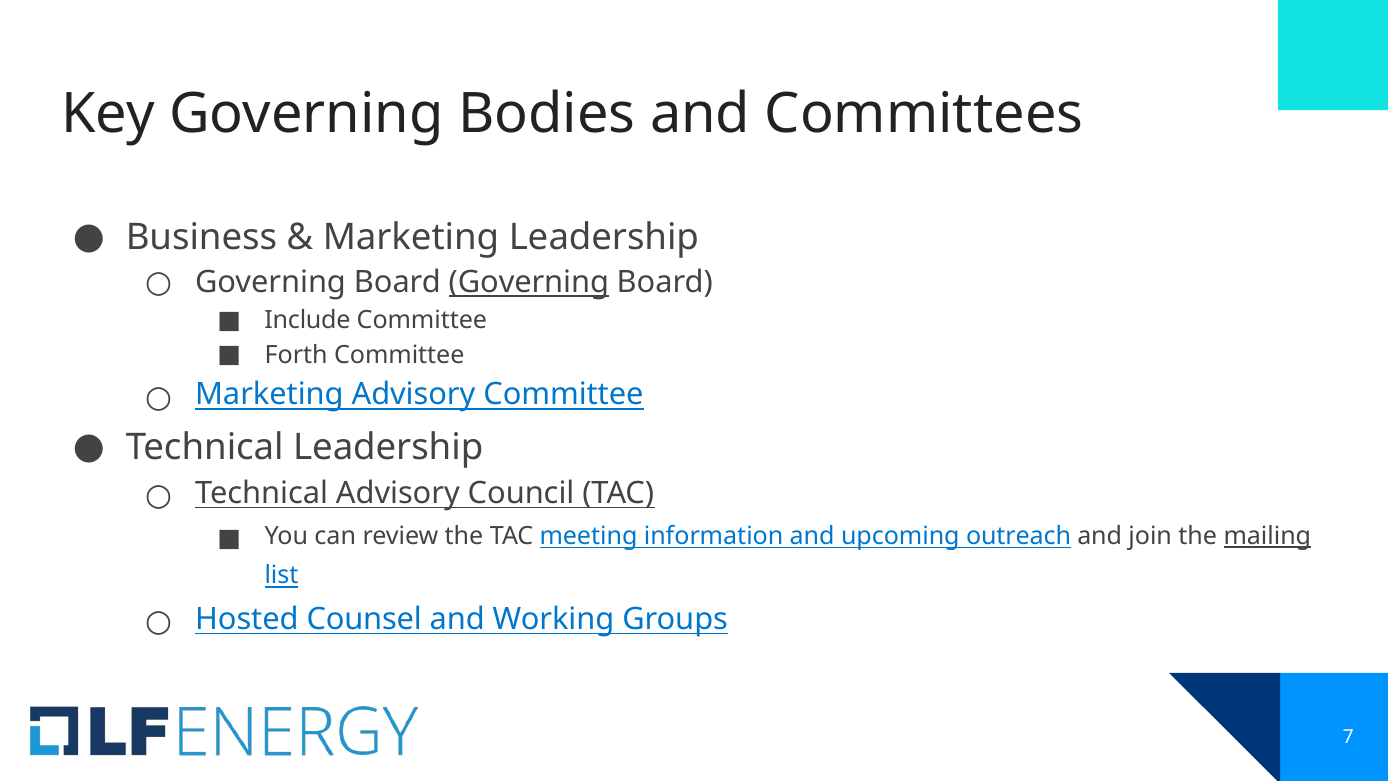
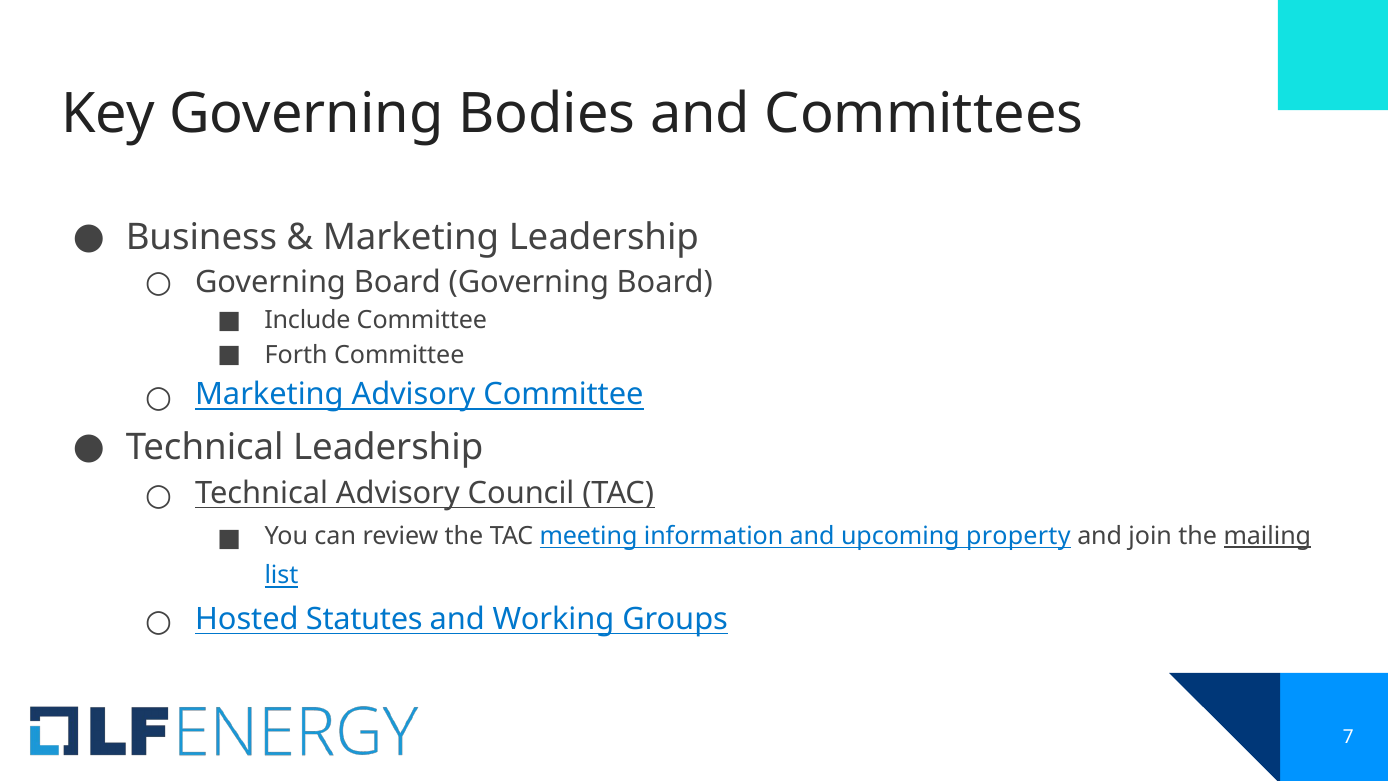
Governing underline: present -> none (529, 283)
outreach: outreach -> property (1018, 536)
Counsel: Counsel -> Statutes (364, 619)
